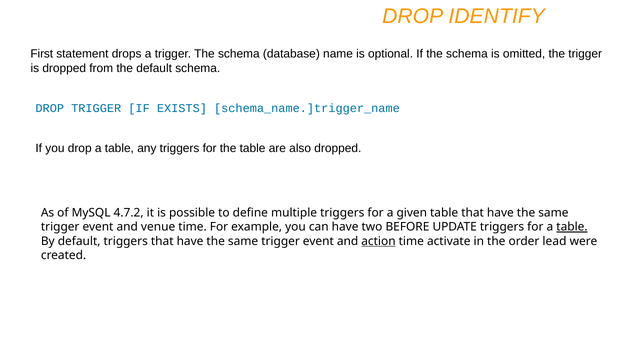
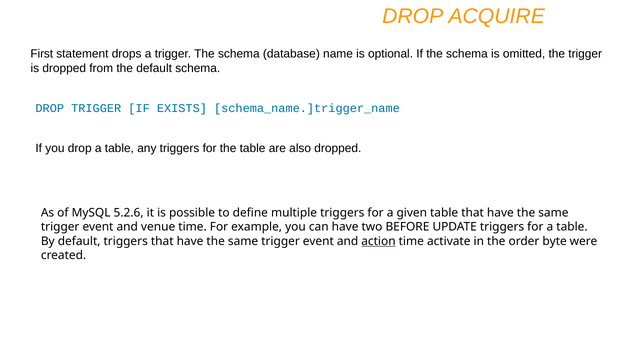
IDENTIFY: IDENTIFY -> ACQUIRE (497, 17)
4.7.2: 4.7.2 -> 5.2.6 (129, 213)
table underline: present -> none (572, 227)
lead: lead -> byte (555, 241)
